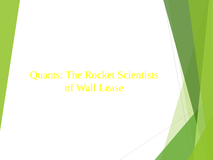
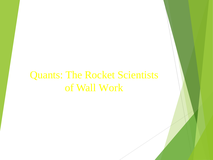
Lease: Lease -> Work (111, 88)
